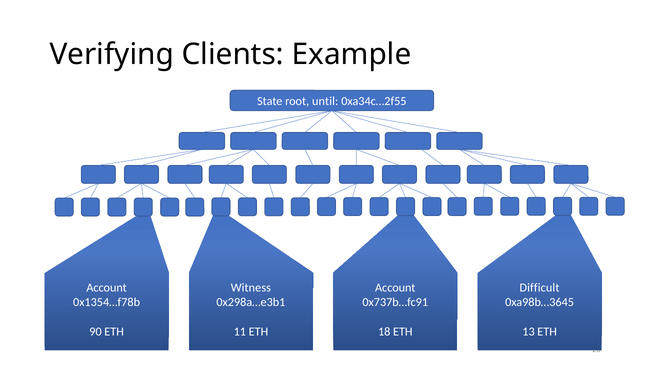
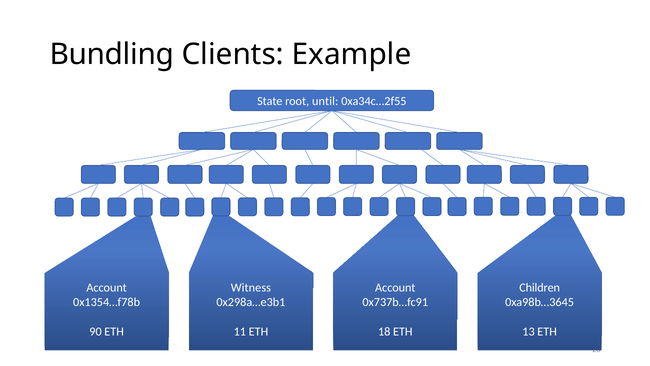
Verifying: Verifying -> Bundling (112, 55)
Difficult: Difficult -> Children (540, 287)
